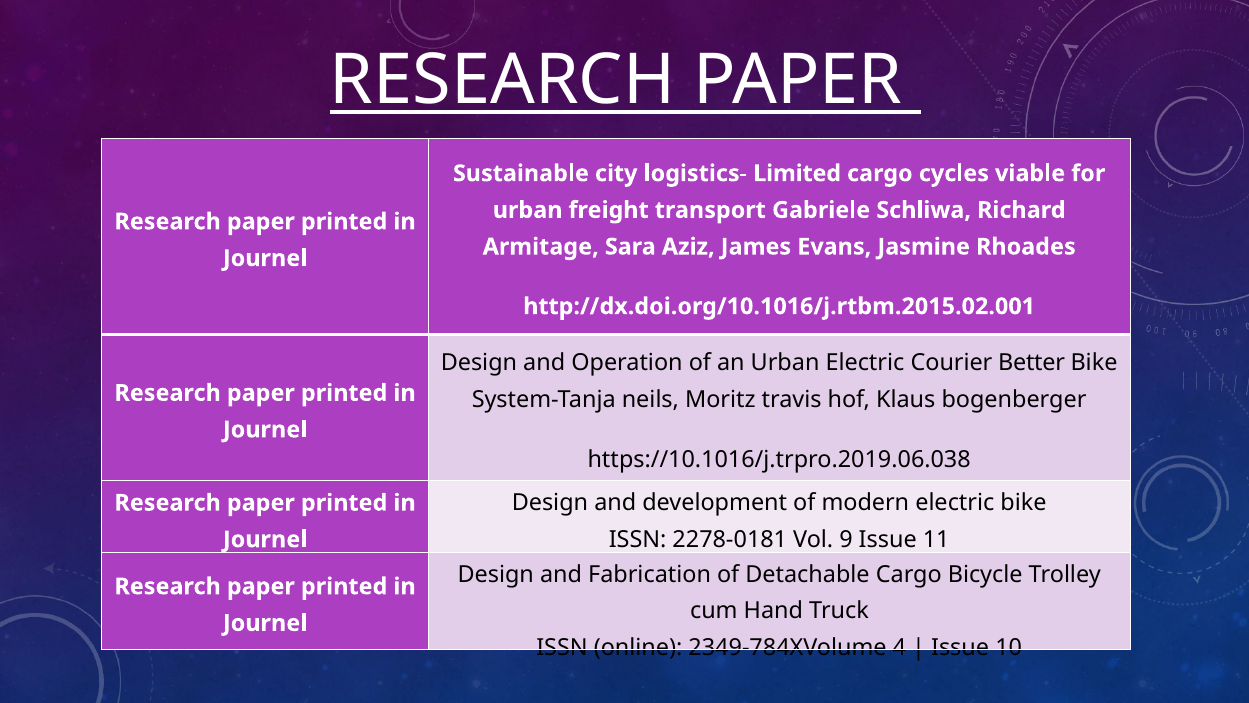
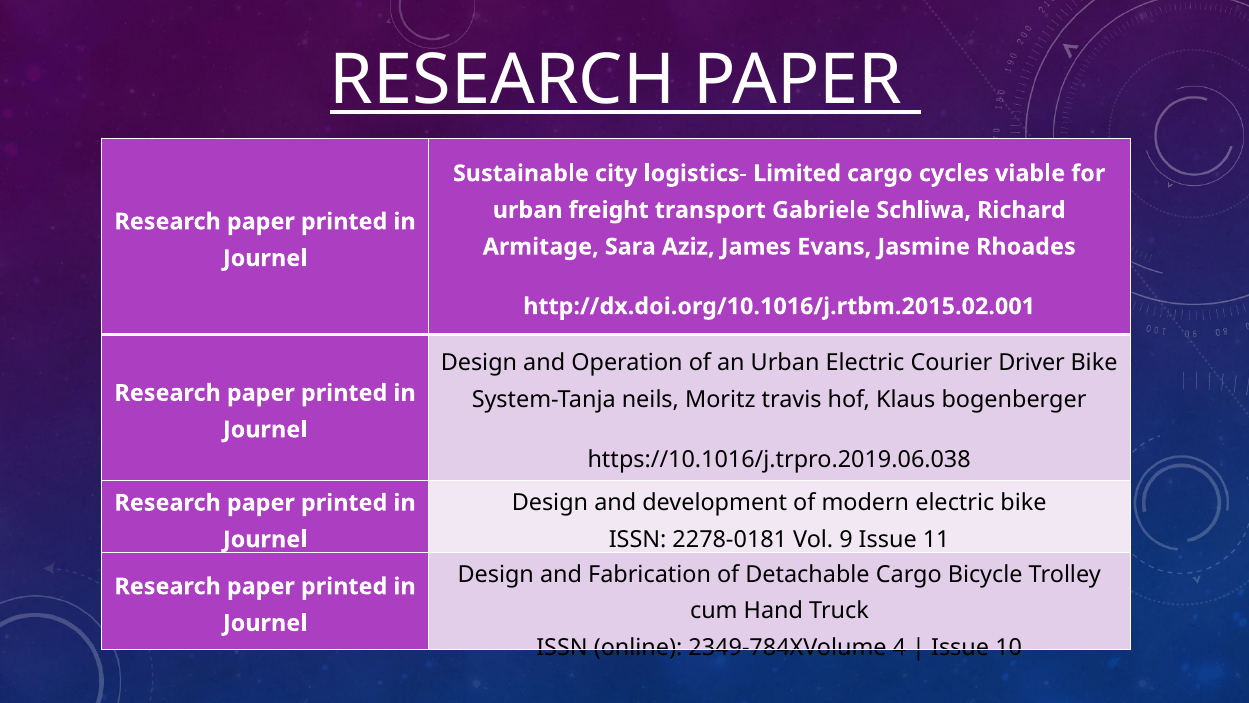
Better: Better -> Driver (1032, 363)
